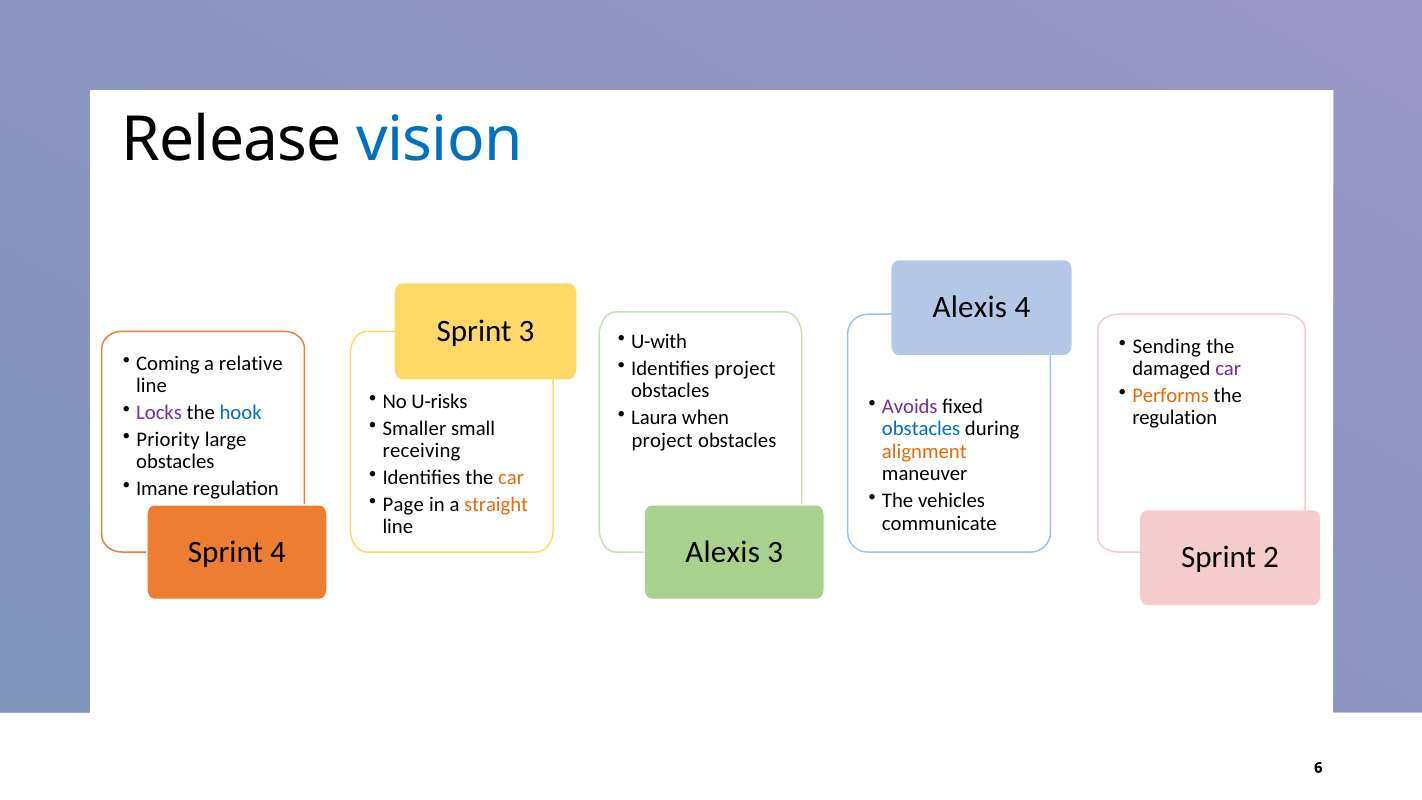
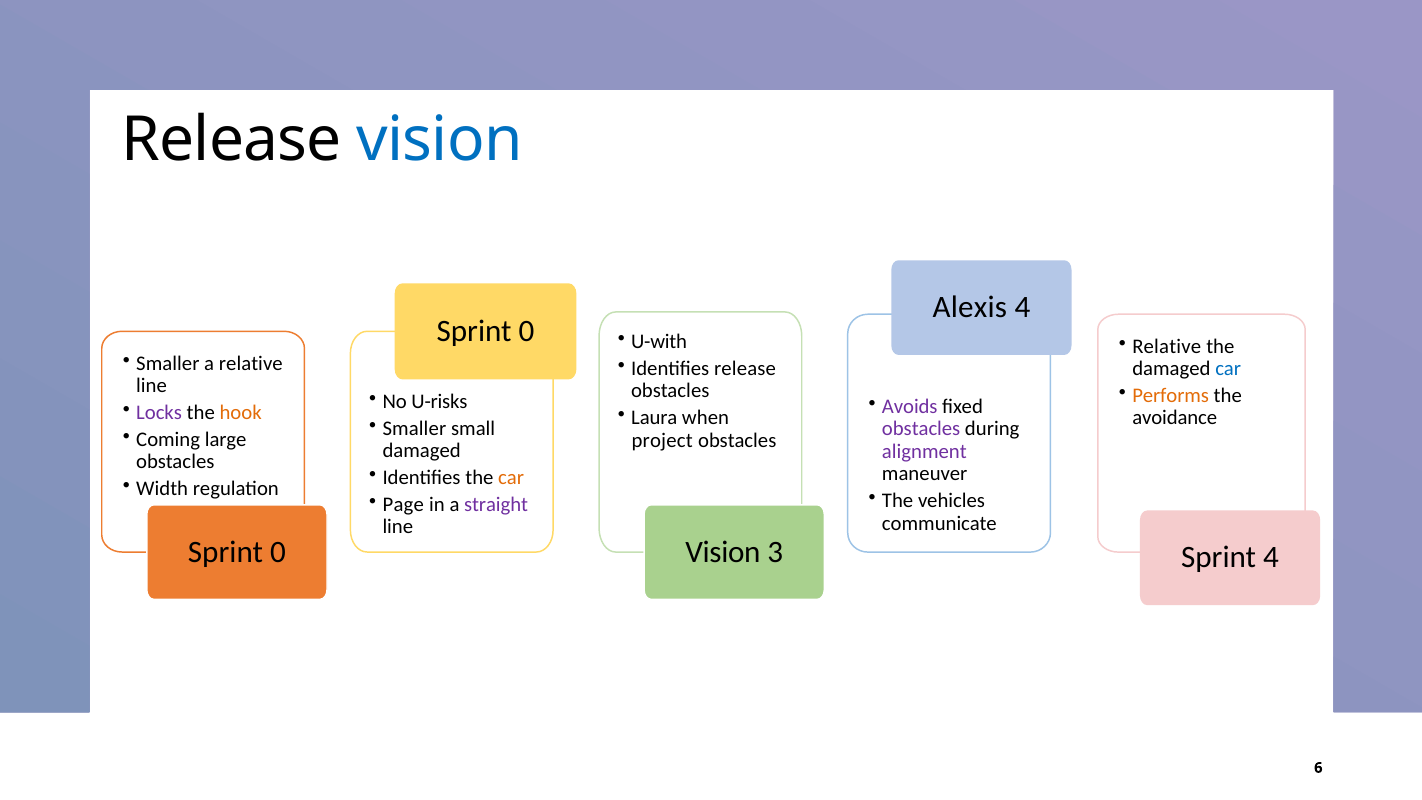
3: 3 -> 0 (527, 331)
Sending: Sending -> Relative (1167, 346)
Coming: Coming -> Smaller (168, 363)
Identifies project: project -> release (745, 369)
car colour: purple -> blue (1228, 369)
hook colour: blue -> orange (241, 413)
regulation: regulation -> avoidance (1175, 418)
obstacles colour: blue -> purple (921, 429)
Priority: Priority -> Coming (168, 440)
receiving: receiving -> damaged (422, 451)
alignment colour: orange -> purple (924, 451)
Imane: Imane -> Width (162, 489)
straight colour: orange -> purple (496, 504)
4: 4 -> 0 (278, 552)
Alexis: Alexis -> Vision (723, 552)
Sprint 2: 2 -> 4 (1271, 557)
